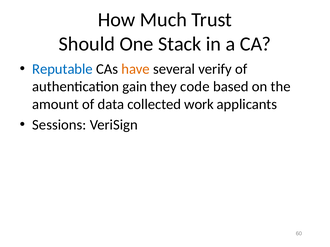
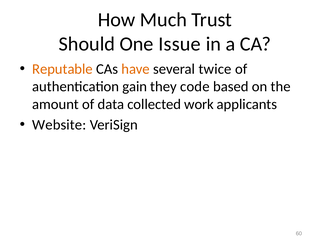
Stack: Stack -> Issue (180, 44)
Reputable colour: blue -> orange (62, 69)
verify: verify -> twice (215, 69)
Sessions: Sessions -> Website (59, 125)
